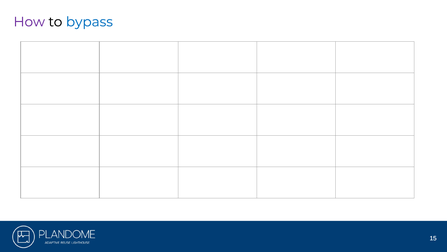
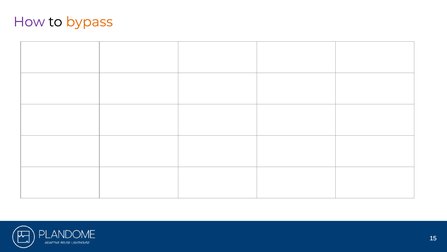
bypass colour: blue -> orange (89, 22)
